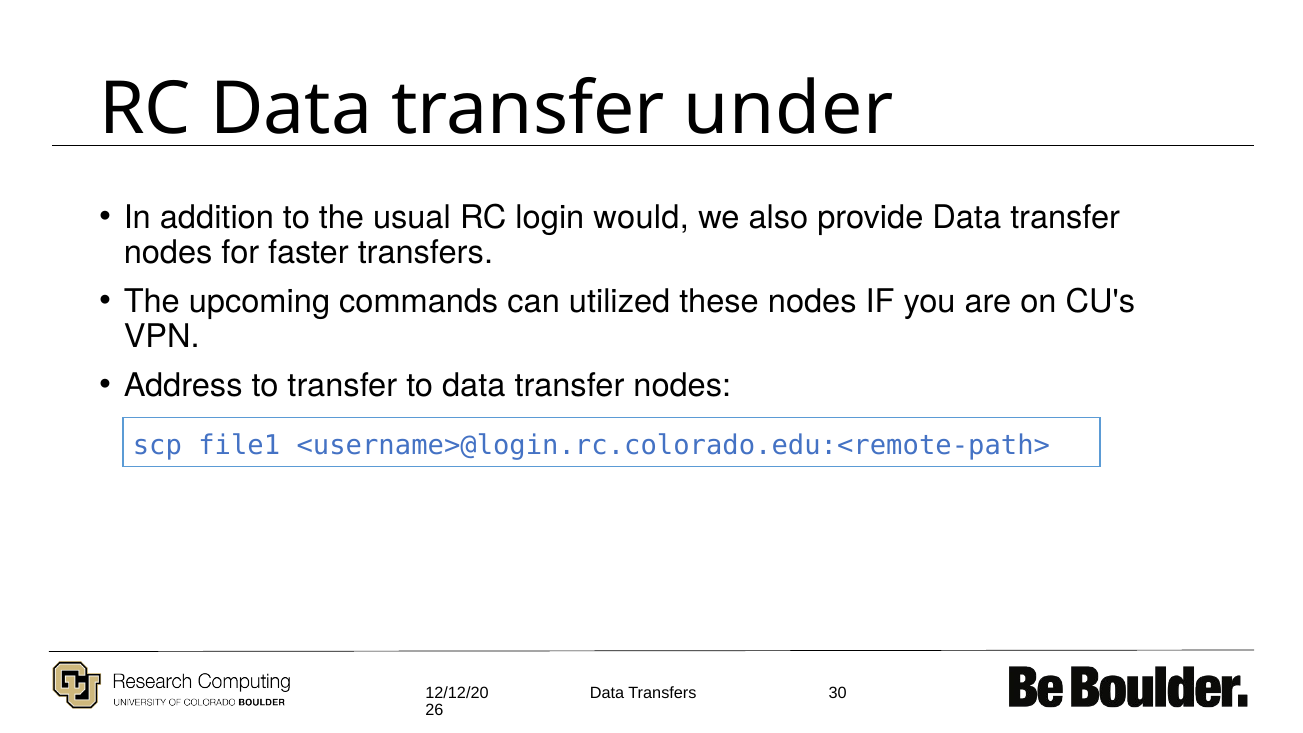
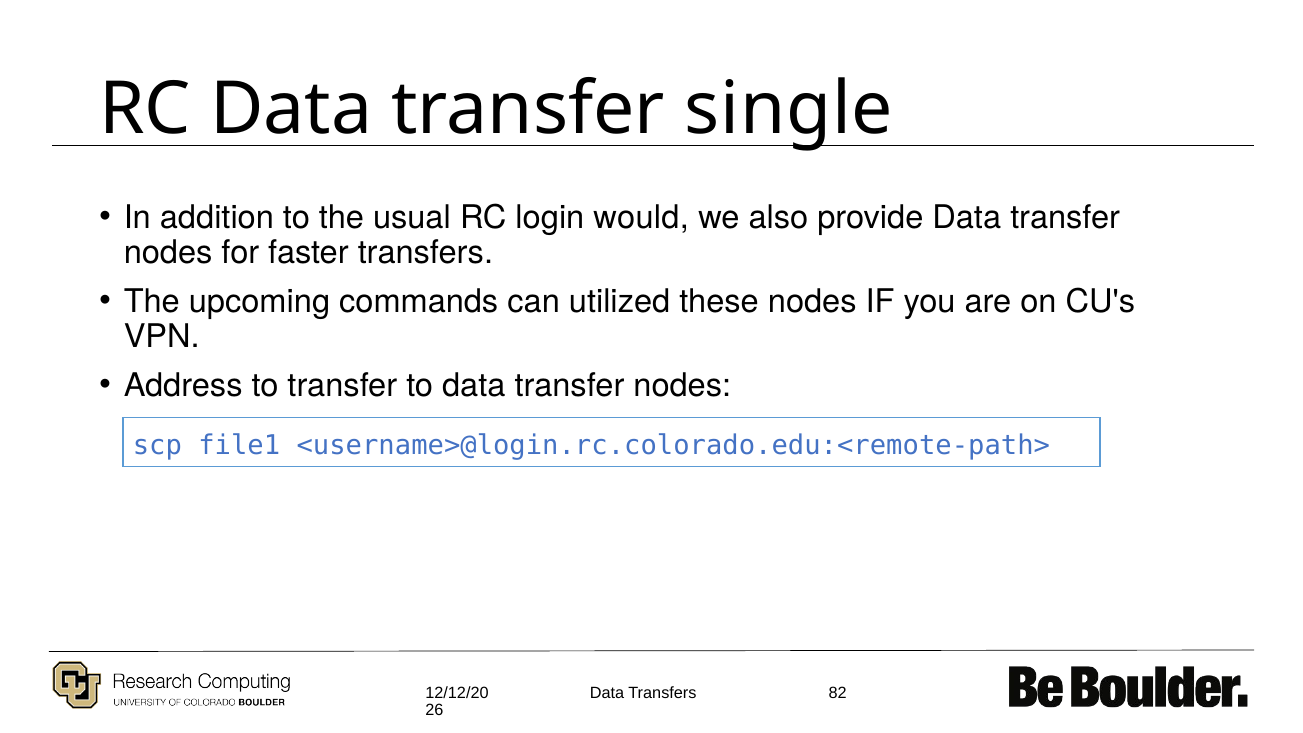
under: under -> single (789, 109)
30: 30 -> 82 (838, 693)
